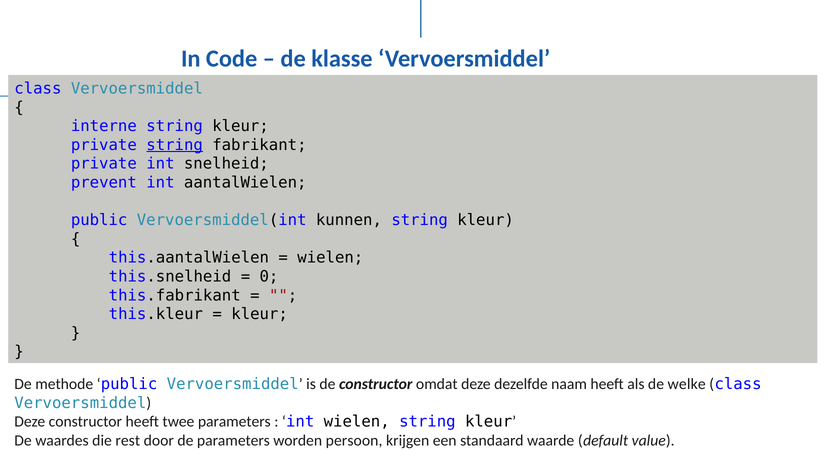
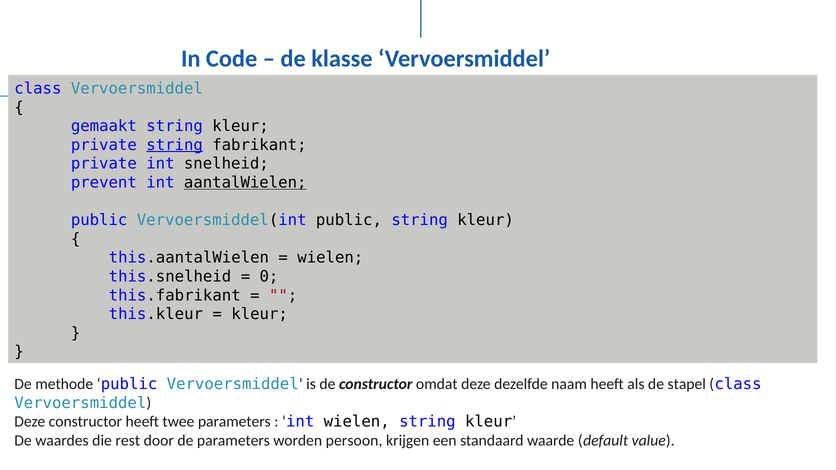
interne: interne -> gemaakt (104, 126)
aantalWielen underline: none -> present (245, 183)
Vervoersmiddel(int kunnen: kunnen -> public (349, 220)
welke: welke -> stapel (687, 384)
